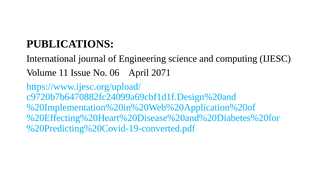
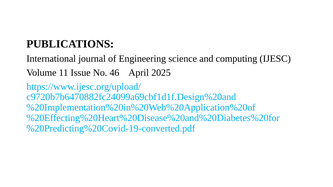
06: 06 -> 46 (114, 73)
2071: 2071 -> 2025 (161, 73)
